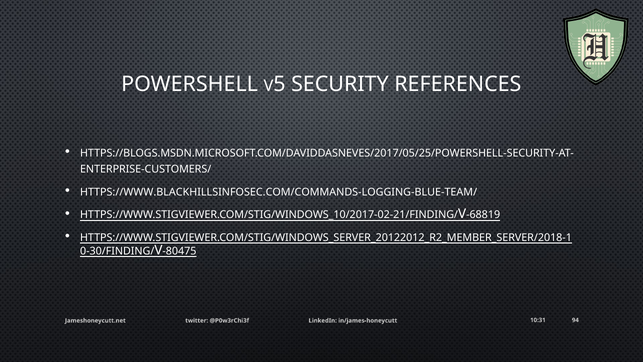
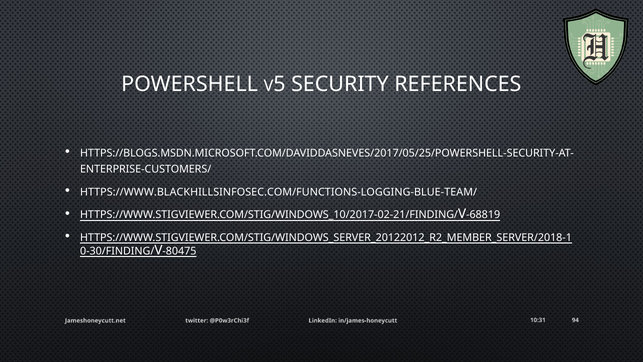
HTTPS://WWW.BLACKHILLSINFOSEC.COM/COMMANDS-LOGGING-BLUE-TEAM/: HTTPS://WWW.BLACKHILLSINFOSEC.COM/COMMANDS-LOGGING-BLUE-TEAM/ -> HTTPS://WWW.BLACKHILLSINFOSEC.COM/FUNCTIONS-LOGGING-BLUE-TEAM/ (279, 192)
